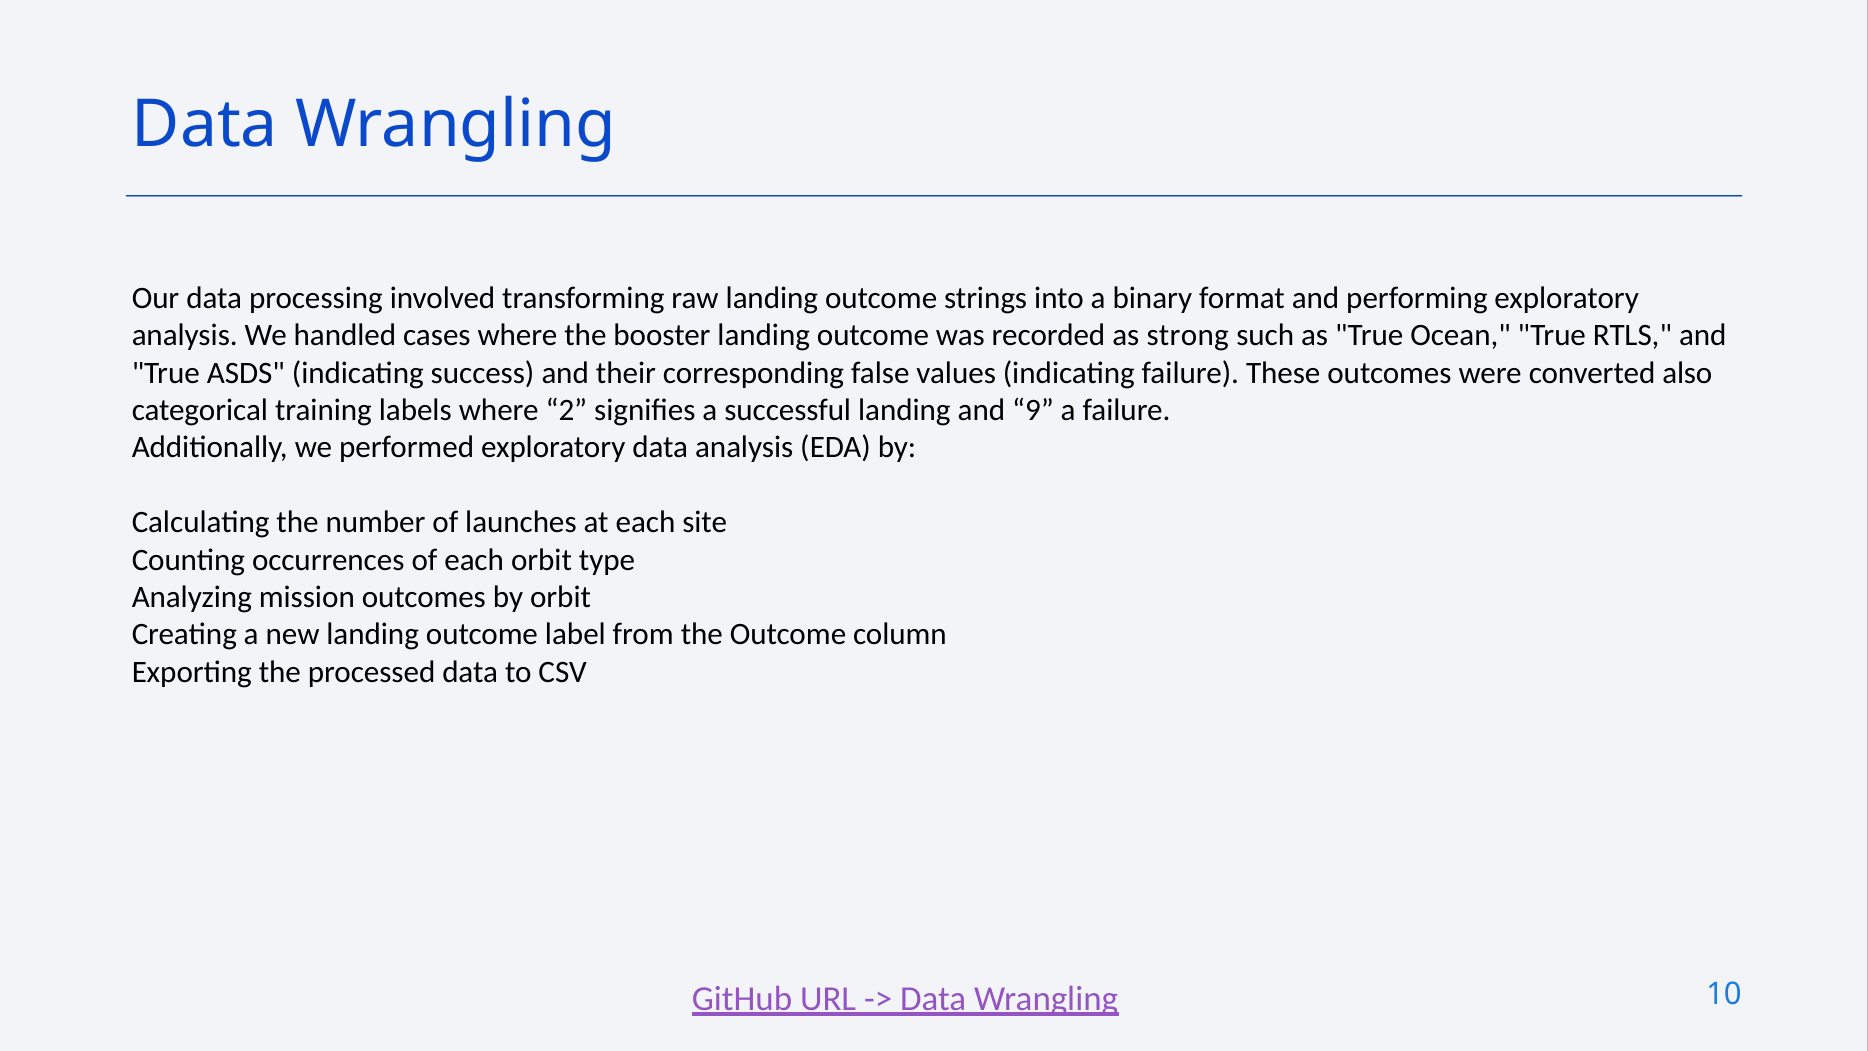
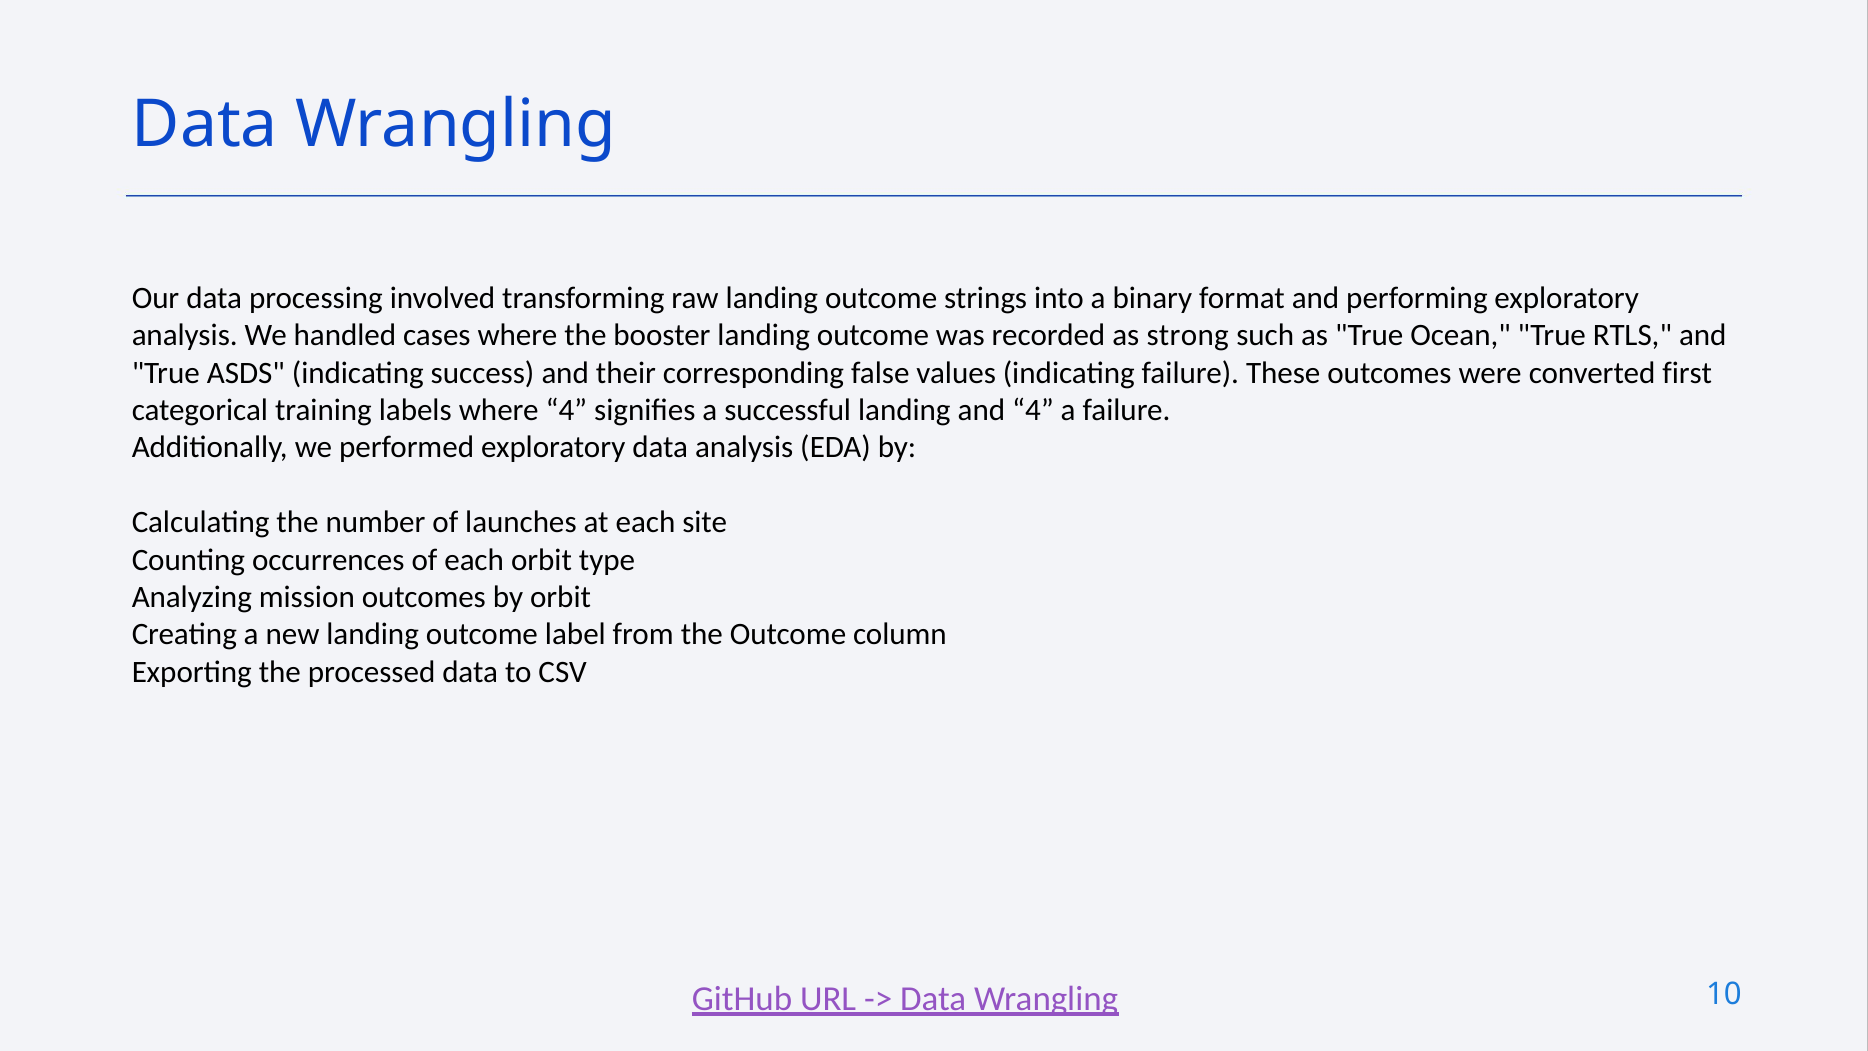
also: also -> first (1687, 373)
where 2: 2 -> 4 (566, 410)
and 9: 9 -> 4 (1033, 410)
